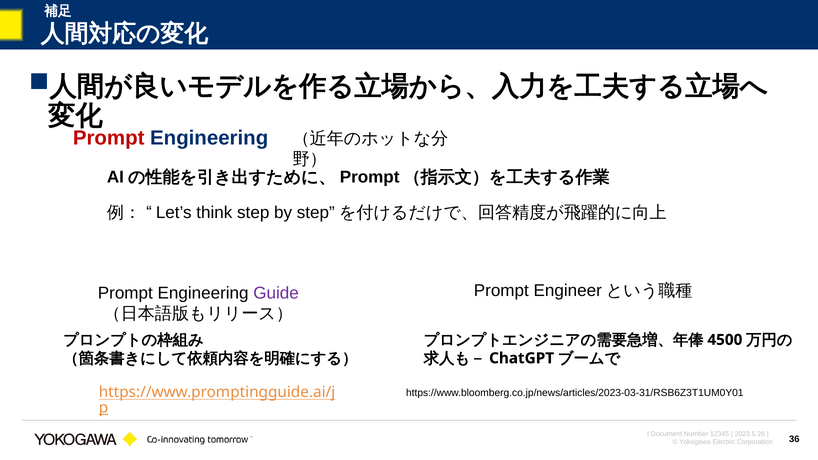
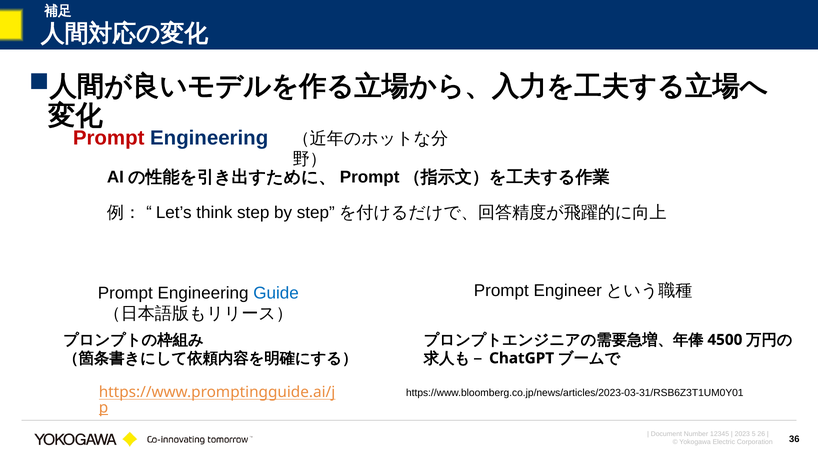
Guide colour: purple -> blue (276, 293)
